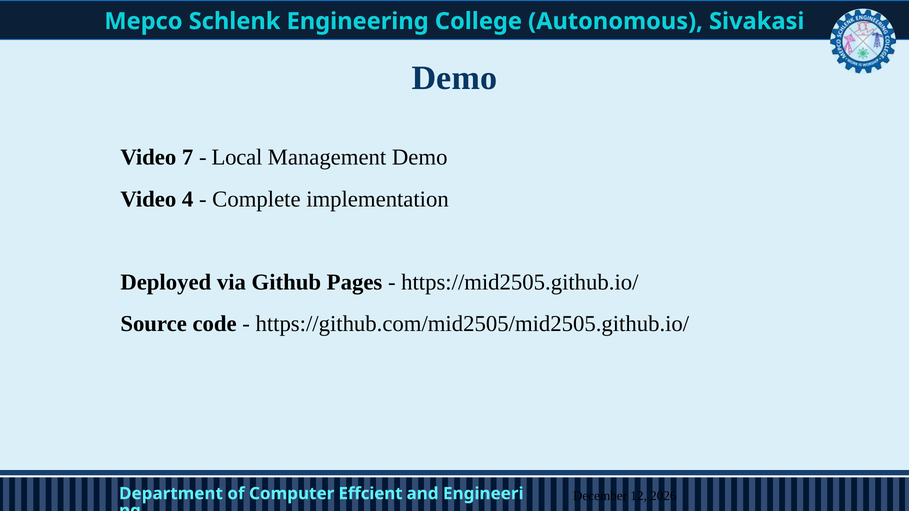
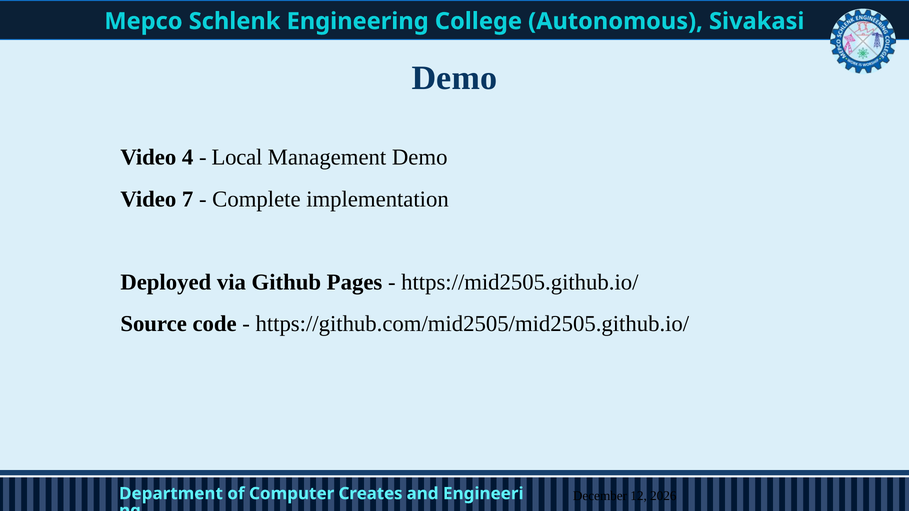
7: 7 -> 4 (188, 158)
4: 4 -> 7 (188, 199)
Effcient: Effcient -> Creates (371, 494)
